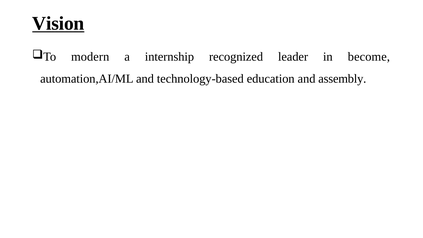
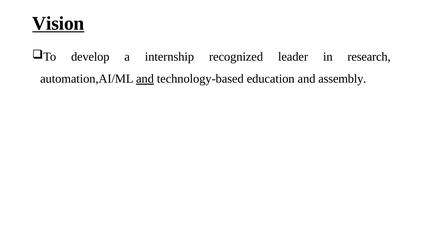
modern: modern -> develop (90, 57)
become: become -> research (369, 57)
and underline: none -> present (145, 79)
